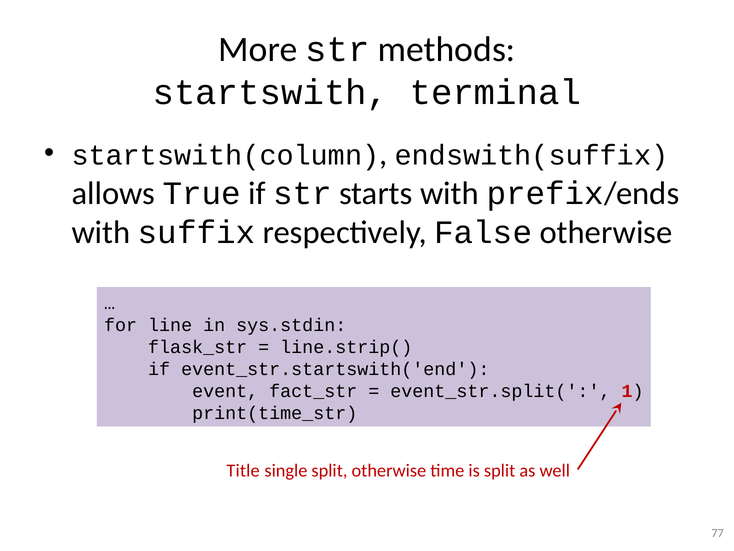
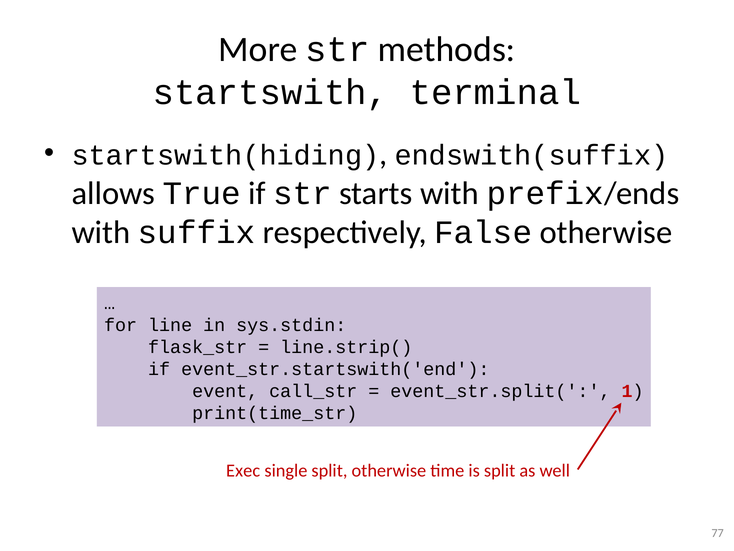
startswith(column: startswith(column -> startswith(hiding (225, 155)
fact_str: fact_str -> call_str (313, 391)
Title: Title -> Exec (243, 470)
